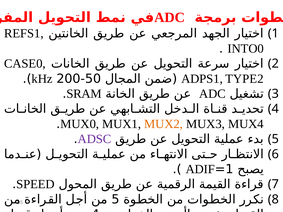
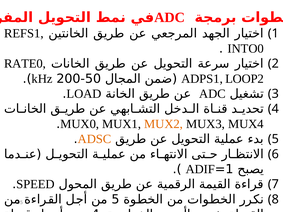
CASE0: CASE0 -> RATE0 (25, 64)
TYPE2: TYPE2 -> LOOP2 (245, 79)
SRAM: SRAM -> LOAD (84, 94)
ADSC colour: purple -> orange (95, 139)
